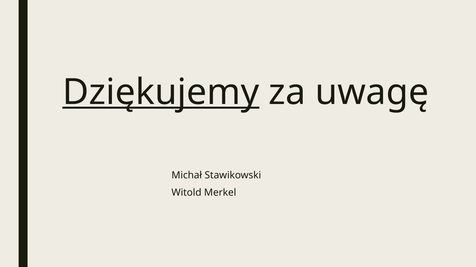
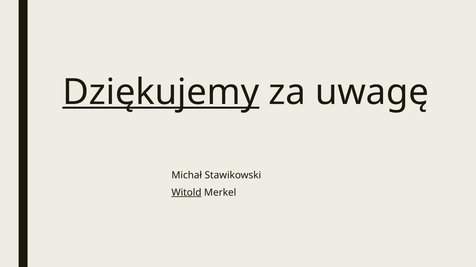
Witold underline: none -> present (186, 193)
